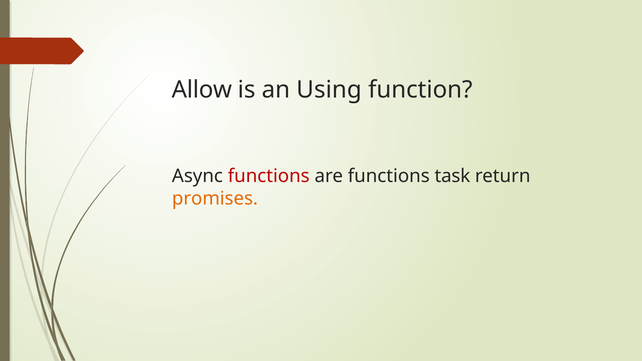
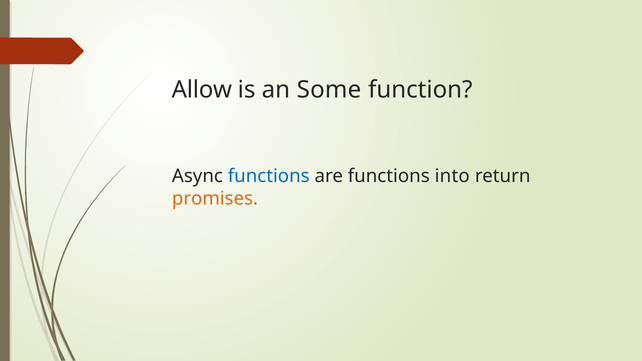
Using: Using -> Some (329, 90)
functions colour: red -> blue (269, 176)
task: task -> into (452, 176)
